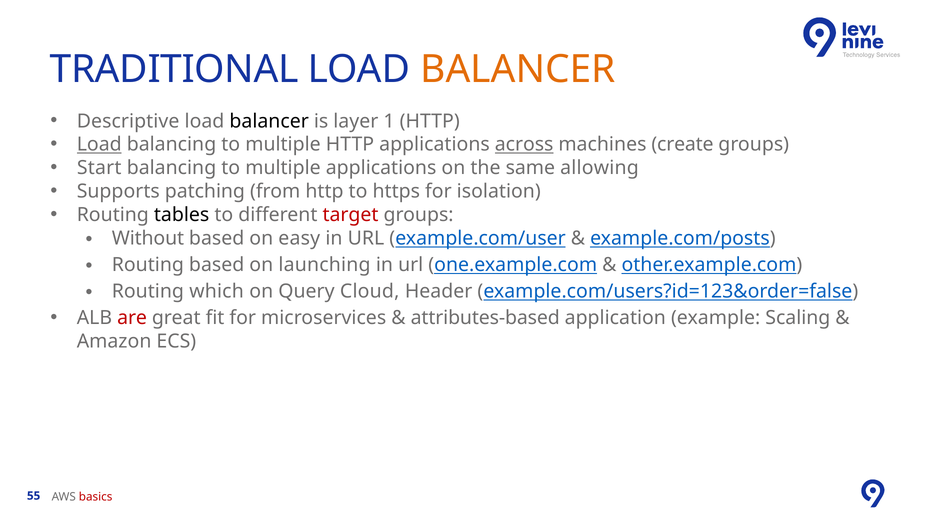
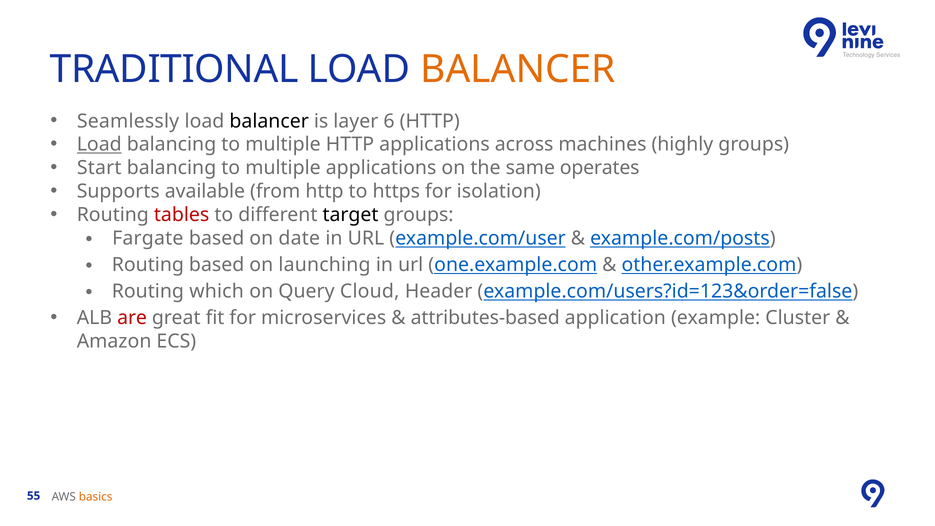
Descriptive: Descriptive -> Seamlessly (128, 121)
1: 1 -> 6 (389, 121)
across underline: present -> none (524, 145)
create: create -> highly (682, 145)
allowing: allowing -> operates (600, 168)
patching: patching -> available (205, 191)
tables colour: black -> red (182, 215)
target colour: red -> black (350, 215)
Without: Without -> Fargate (148, 238)
easy: easy -> date (299, 238)
Scaling: Scaling -> Cluster (798, 318)
basics colour: red -> orange (96, 497)
